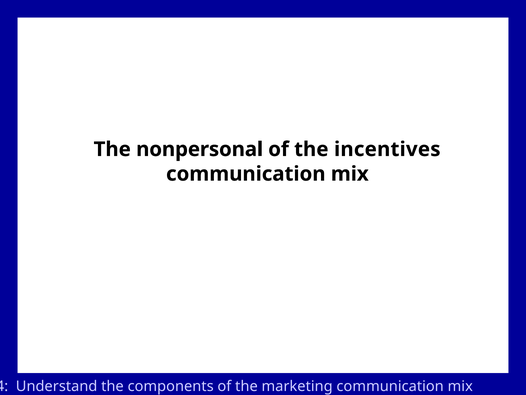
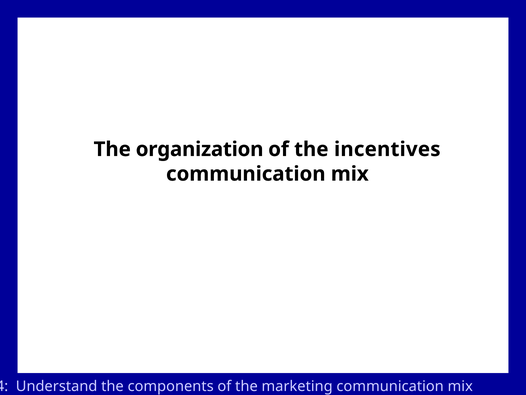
nonpersonal: nonpersonal -> organization (200, 149)
